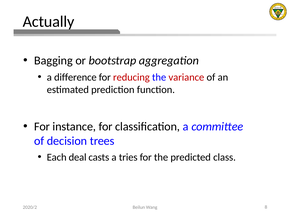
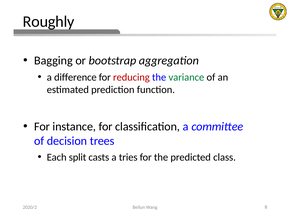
Actually: Actually -> Roughly (49, 22)
variance colour: red -> green (186, 77)
deal: deal -> split (78, 158)
